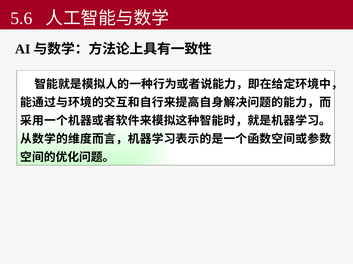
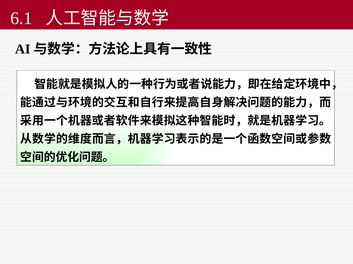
5.6: 5.6 -> 6.1 (21, 18)
